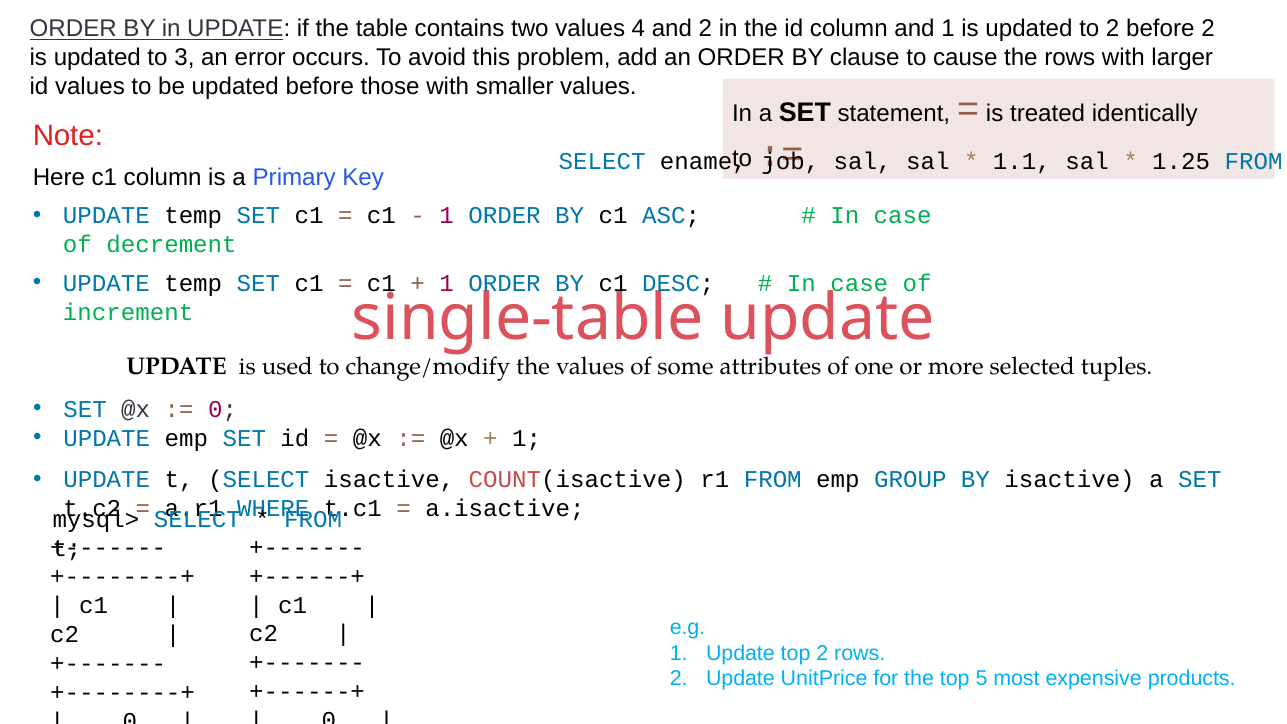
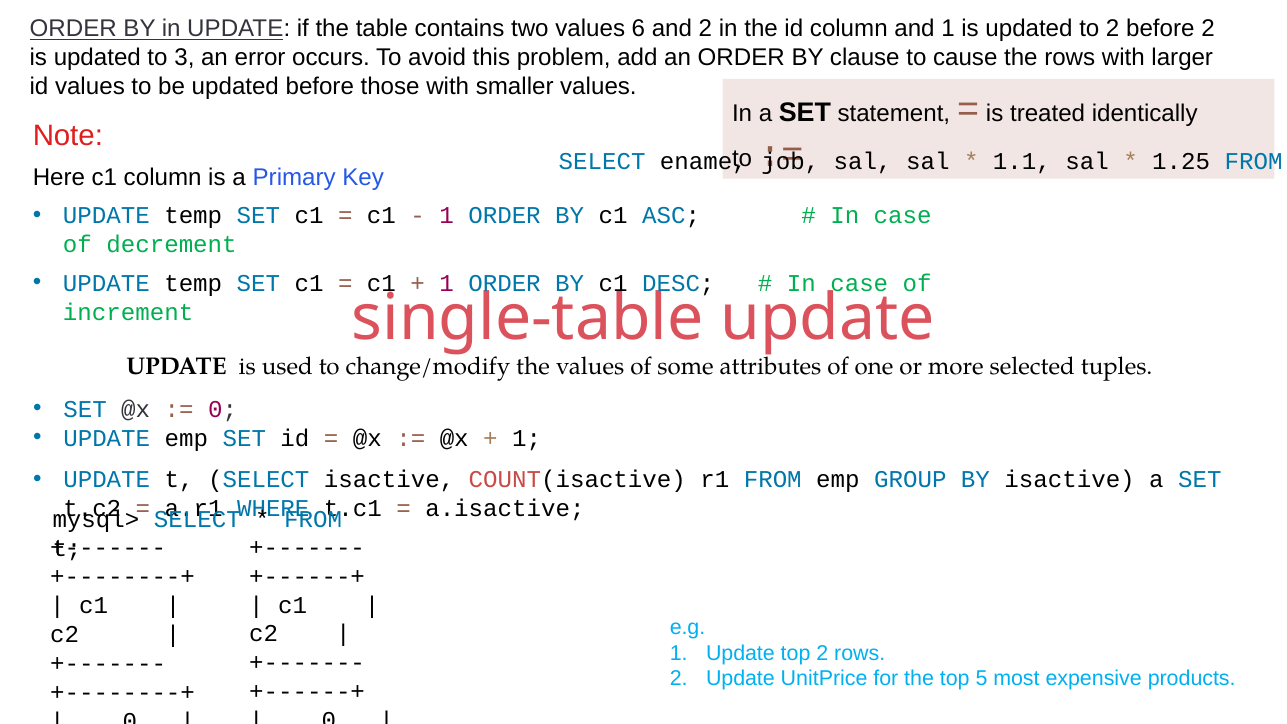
values 4: 4 -> 6 (638, 29)
